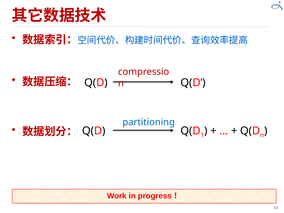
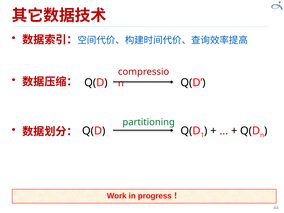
partitioning colour: blue -> green (149, 122)
